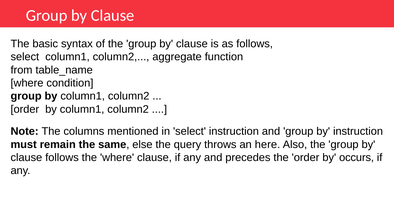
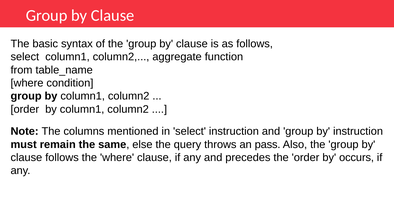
here: here -> pass (268, 145)
